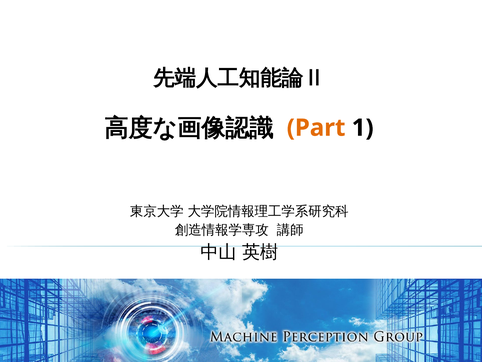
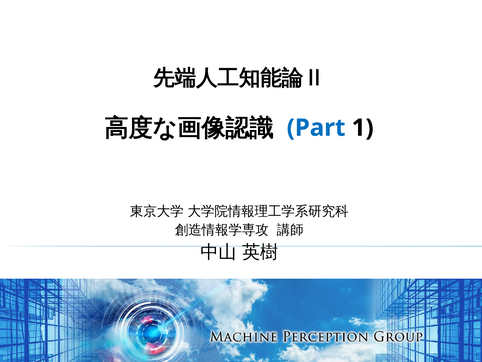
Part colour: orange -> blue (316, 128)
